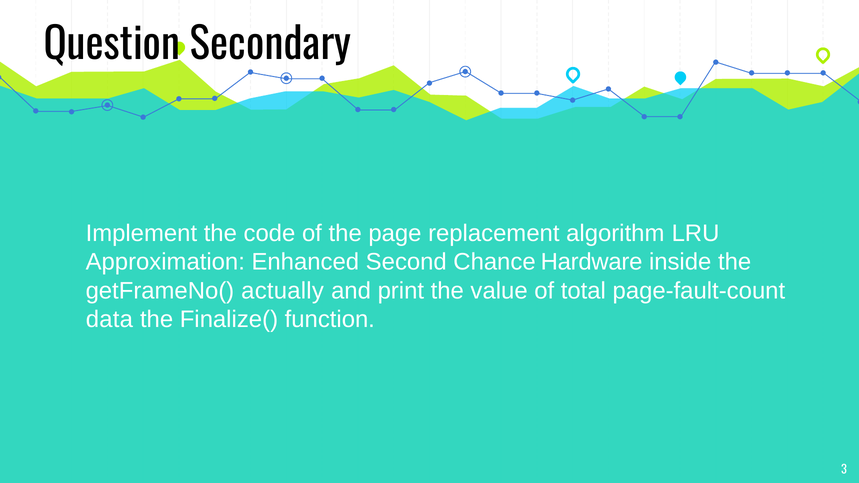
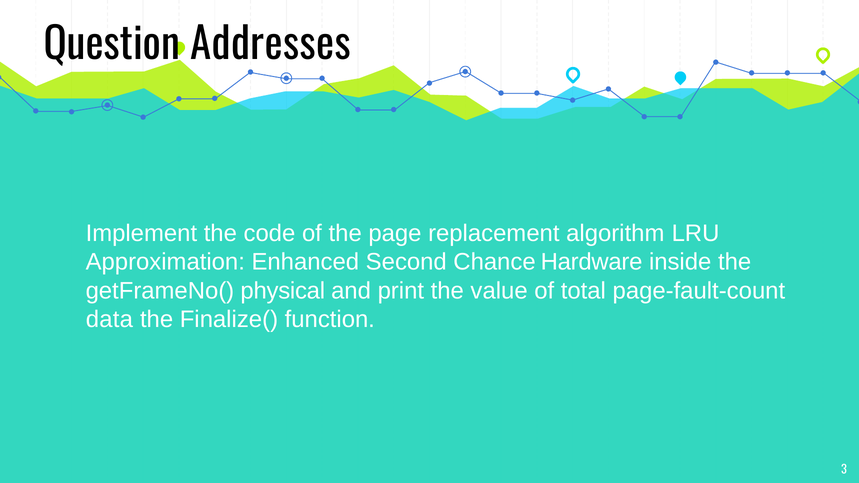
Secondary: Secondary -> Addresses (270, 45)
actually: actually -> physical (283, 291)
